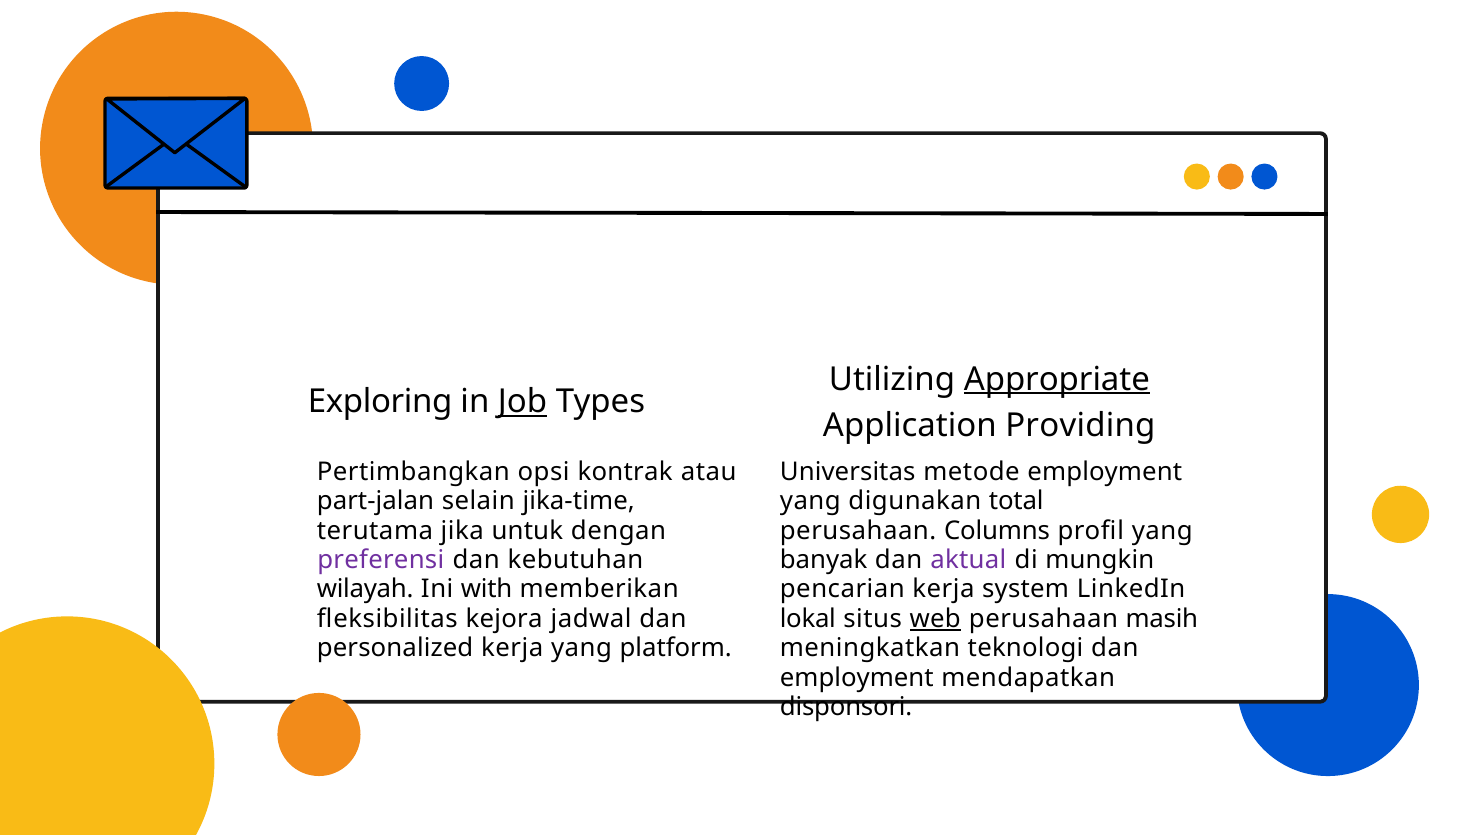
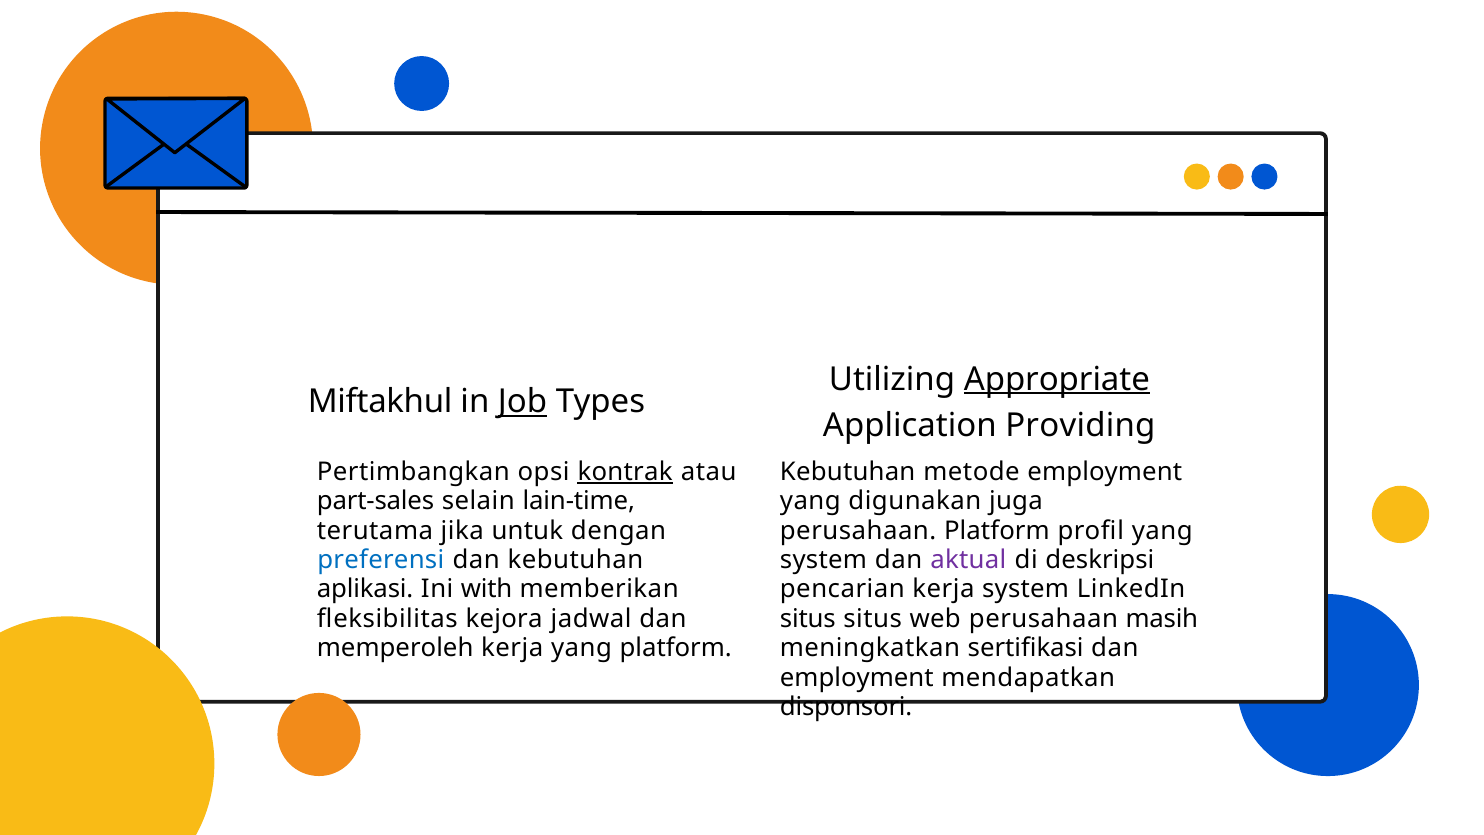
Exploring: Exploring -> Miftakhul (380, 402)
kontrak underline: none -> present (625, 472)
Universitas: Universitas -> Kebutuhan (848, 472)
part-jalan: part-jalan -> part-sales (376, 501)
jika-time: jika-time -> lain-time (579, 501)
total: total -> juga (1016, 501)
perusahaan Columns: Columns -> Platform (997, 531)
preferensi colour: purple -> blue (381, 560)
banyak: banyak -> system (823, 560)
mungkin: mungkin -> deskripsi (1100, 560)
wilayah: wilayah -> aplikasi (365, 589)
lokal: lokal -> situs (808, 619)
web underline: present -> none (935, 619)
personalized: personalized -> memperoleh (395, 648)
teknologi: teknologi -> sertifikasi (1026, 648)
